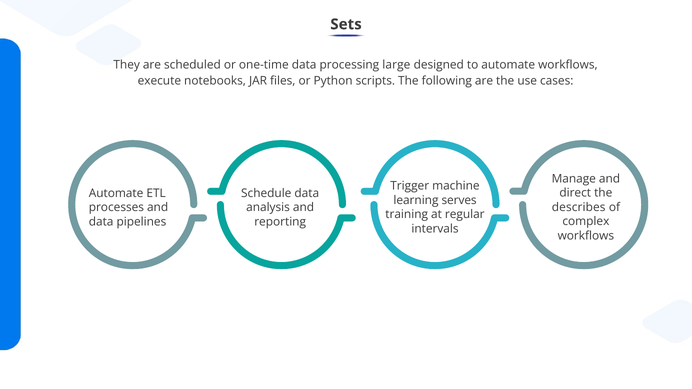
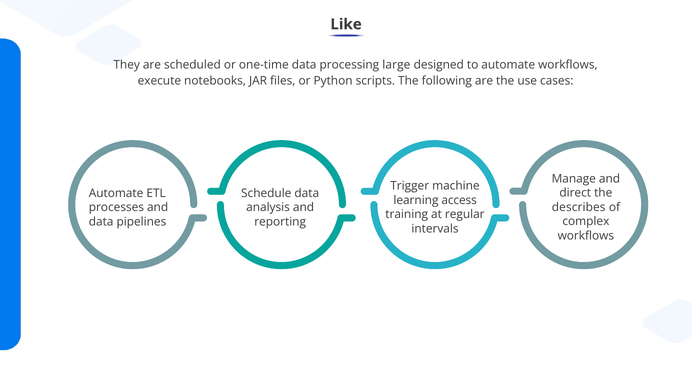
Sets: Sets -> Like (346, 24)
serves: serves -> access (459, 200)
